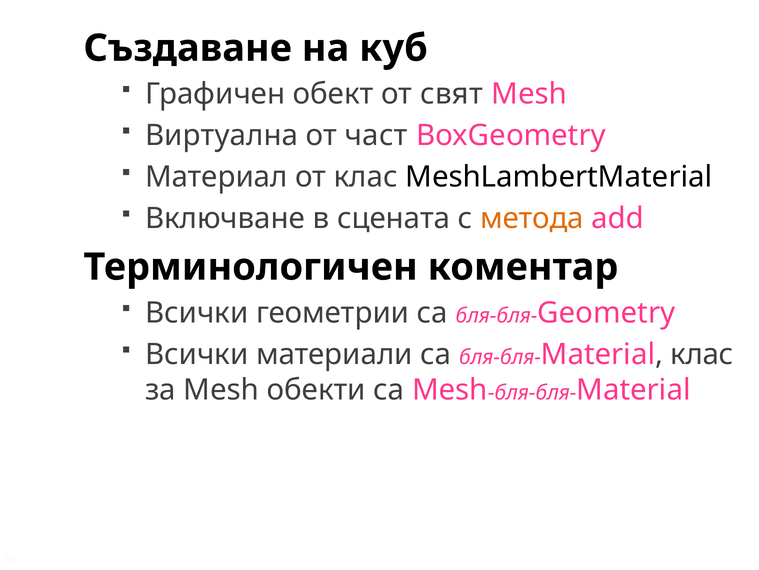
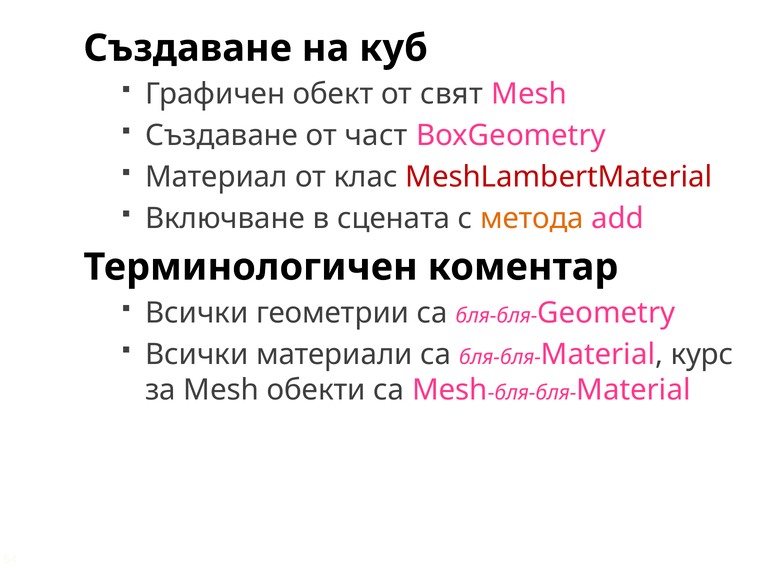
Виртуална: Виртуална -> Създаване (222, 135)
MeshLambertMaterial colour: black -> red (559, 177)
клас: клас -> курс (702, 354)
